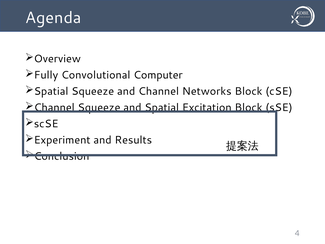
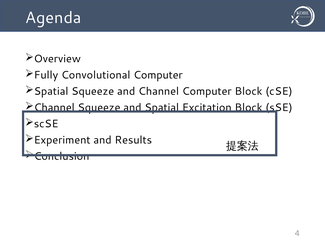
Channel Networks: Networks -> Computer (207, 91)
